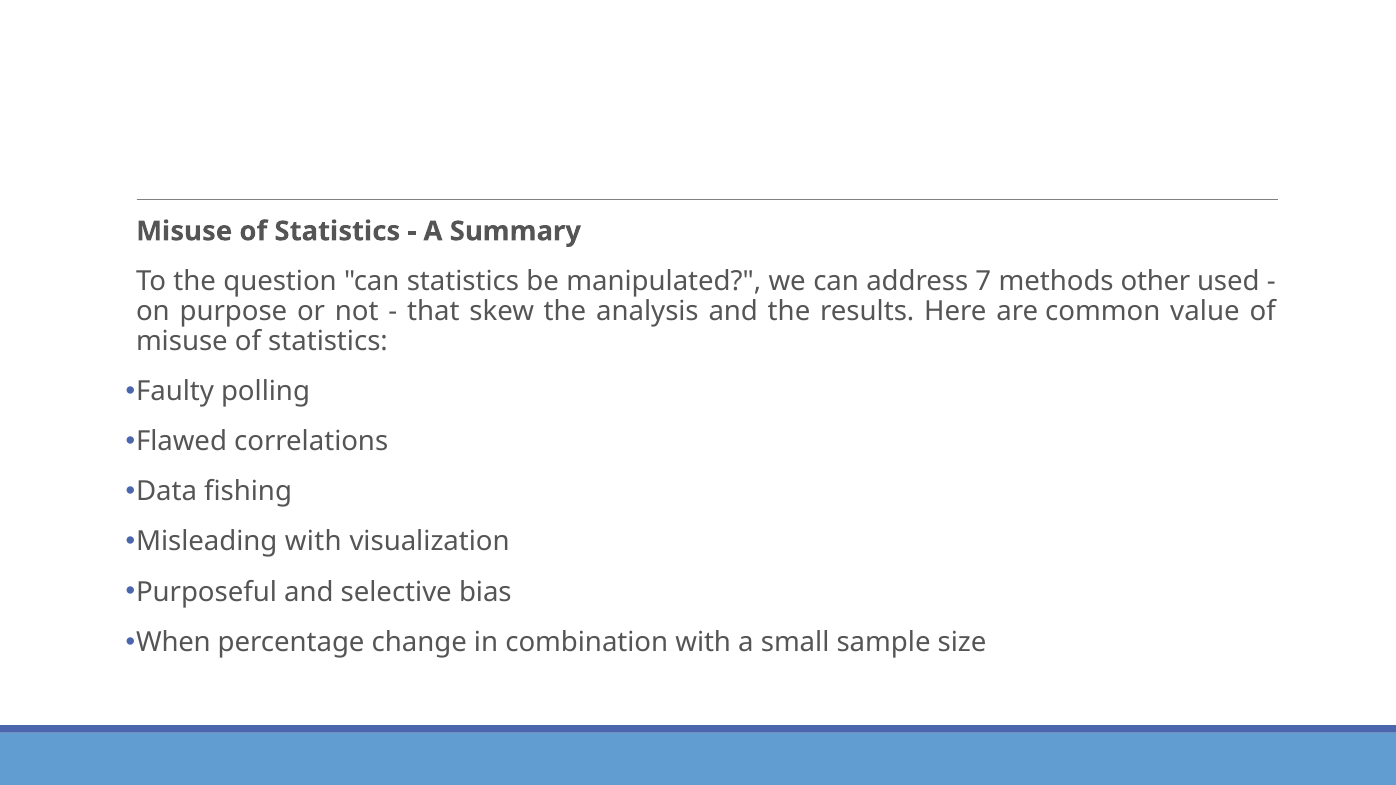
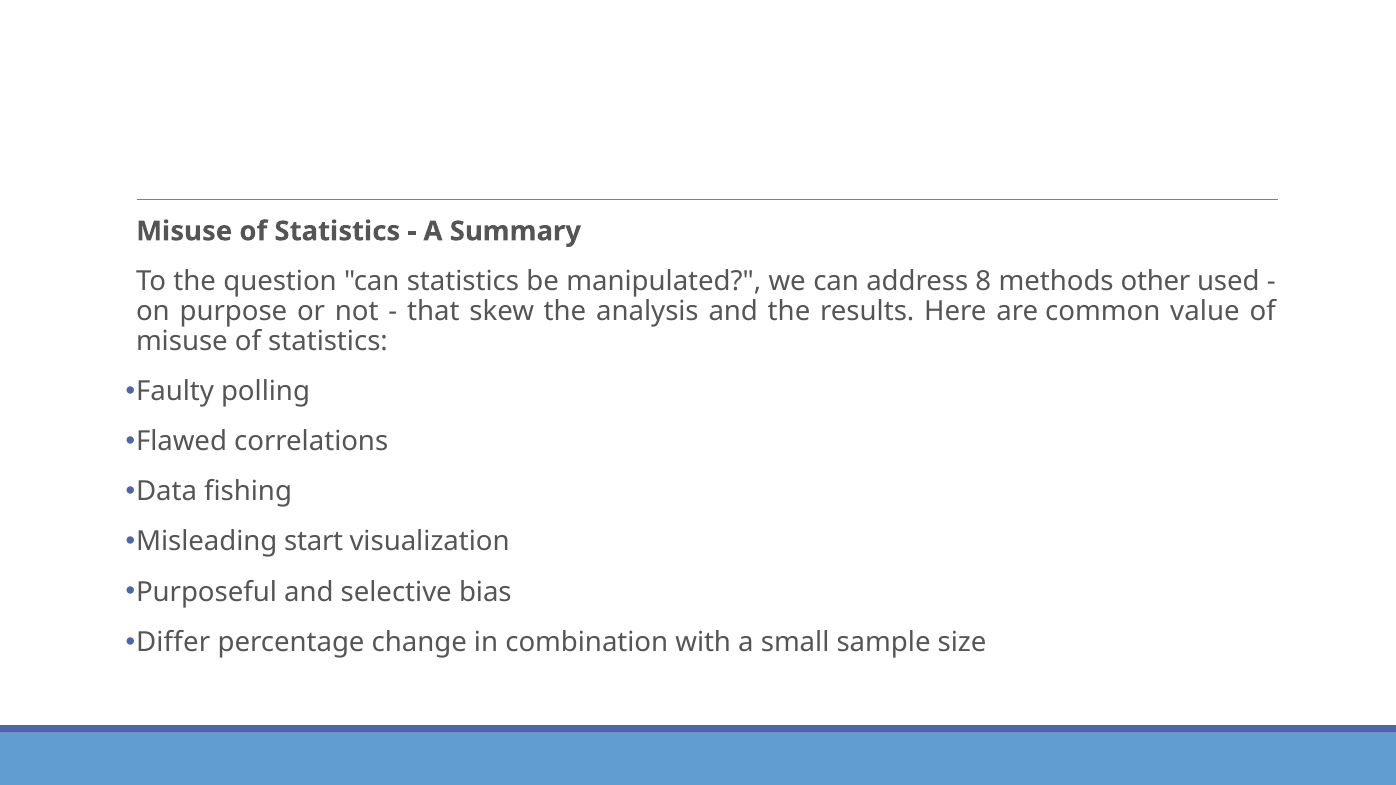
7: 7 -> 8 (983, 282)
Misleading with: with -> start (314, 542)
When: When -> Differ (173, 642)
